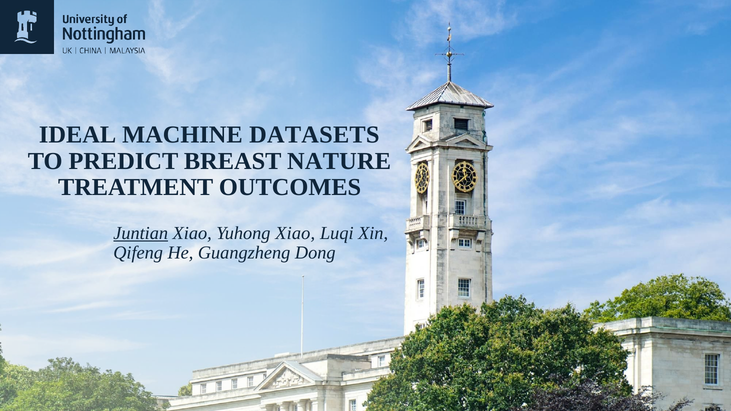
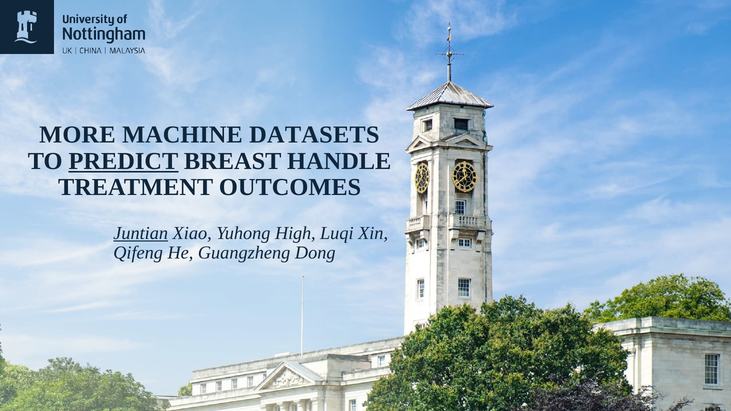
IDEAL: IDEAL -> MORE (77, 135)
PREDICT underline: none -> present (123, 161)
NATURE: NATURE -> HANDLE (339, 161)
Yuhong Xiao: Xiao -> High (295, 233)
